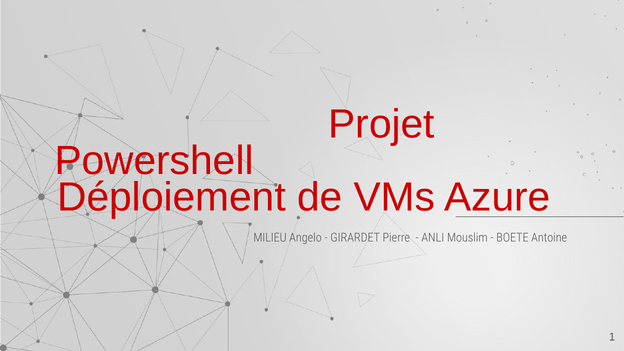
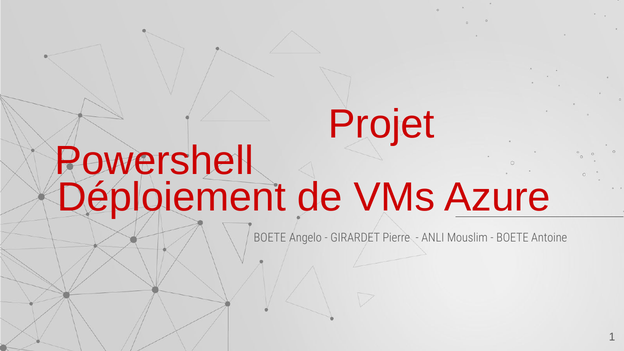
MILIEU: MILIEU -> BOETE (270, 238)
